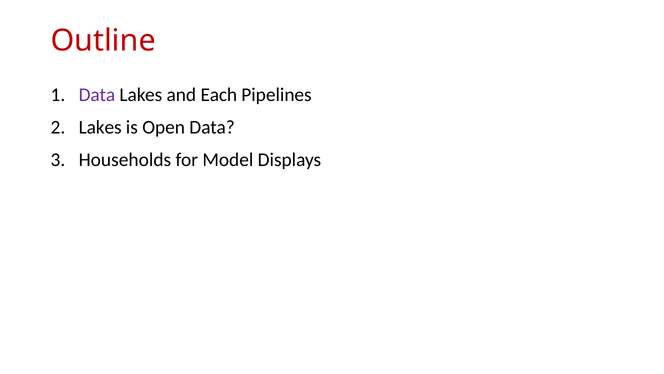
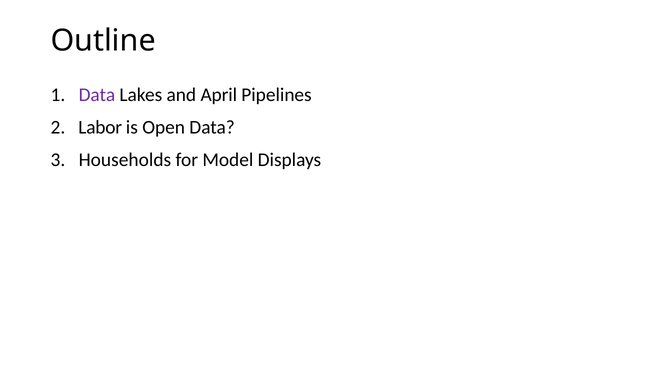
Outline colour: red -> black (103, 41)
Each: Each -> April (219, 95)
Lakes: Lakes -> Labor (100, 127)
